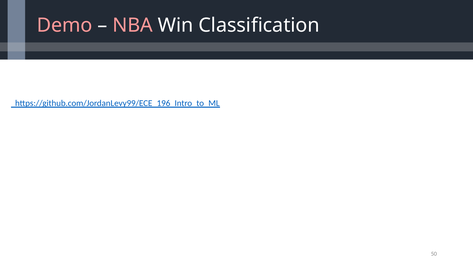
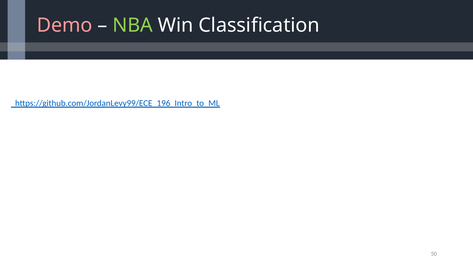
NBA colour: pink -> light green (133, 25)
